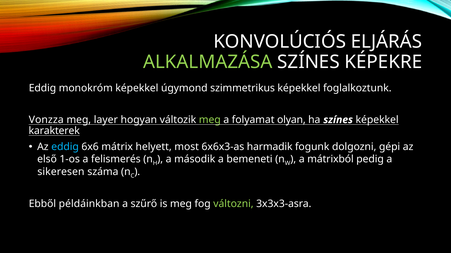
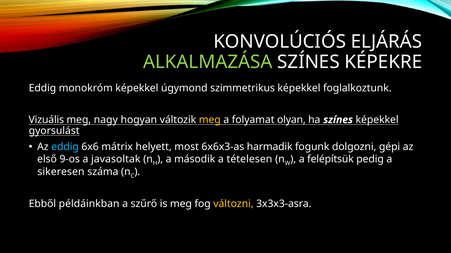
Vonzza: Vonzza -> Vizuális (46, 120)
layer: layer -> nagy (106, 120)
meg colour: light green -> yellow (210, 120)
karakterek: karakterek -> gyorsulást (54, 131)
1-os: 1-os -> 9-os (70, 159)
felismerés: felismerés -> javasoltak (116, 159)
bemeneti: bemeneti -> tételesen (249, 159)
mátrixból: mátrixból -> felépítsük (331, 159)
változni colour: light green -> yellow (233, 204)
